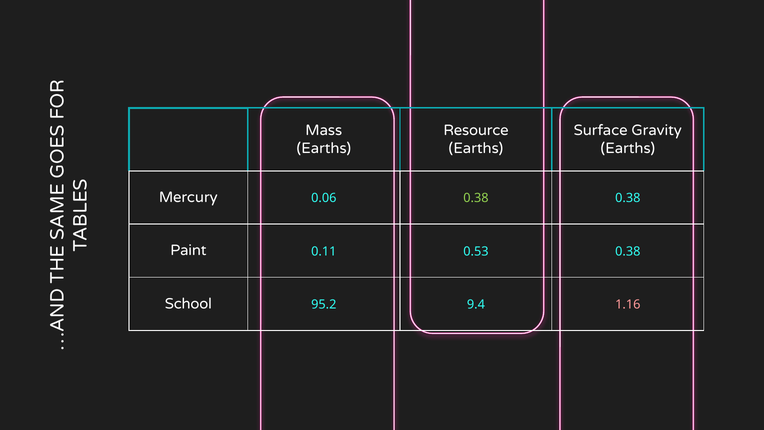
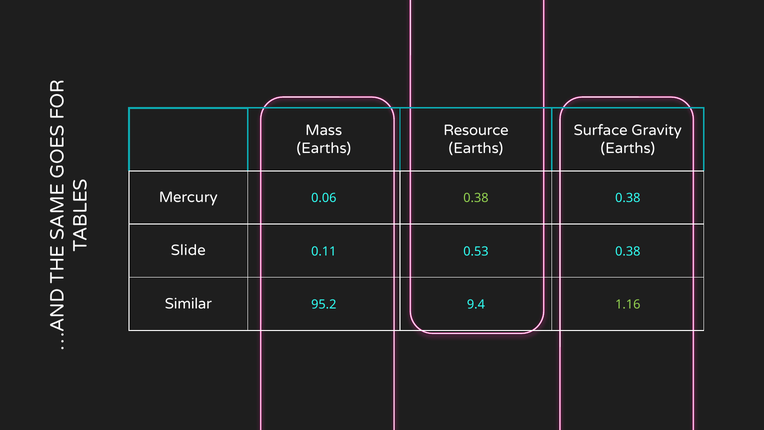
Paint: Paint -> Slide (188, 250)
School: School -> Similar (188, 303)
1.16 colour: pink -> light green (628, 304)
